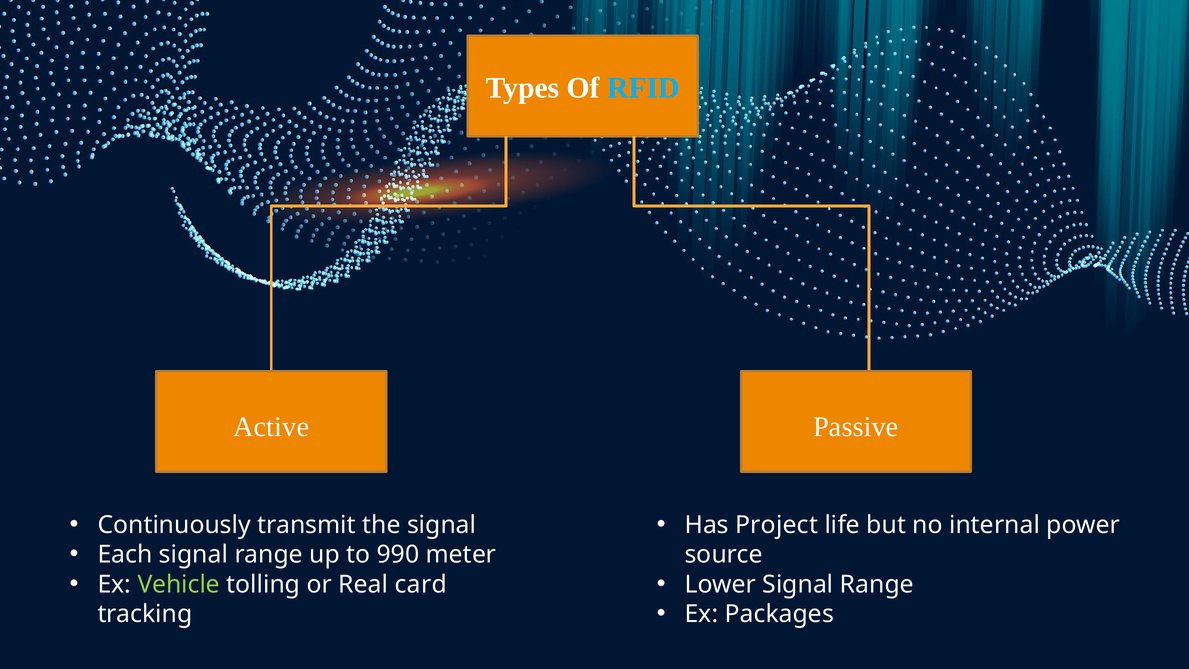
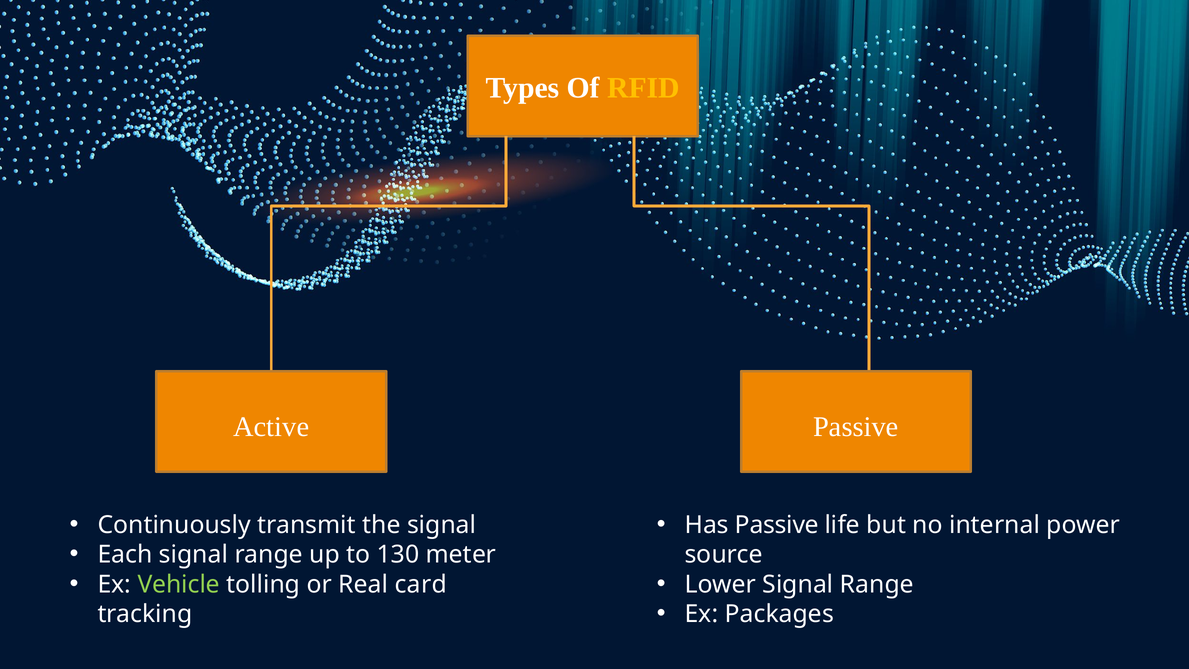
RFID colour: light blue -> yellow (643, 88)
Has Project: Project -> Passive (777, 525)
990: 990 -> 130 (398, 554)
